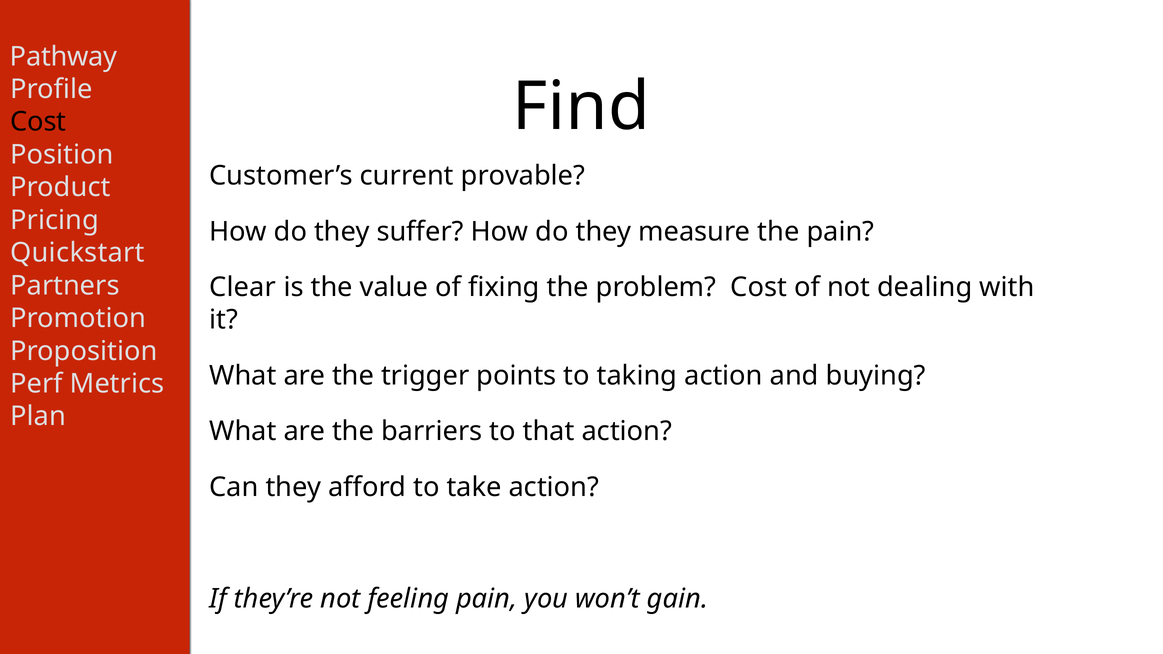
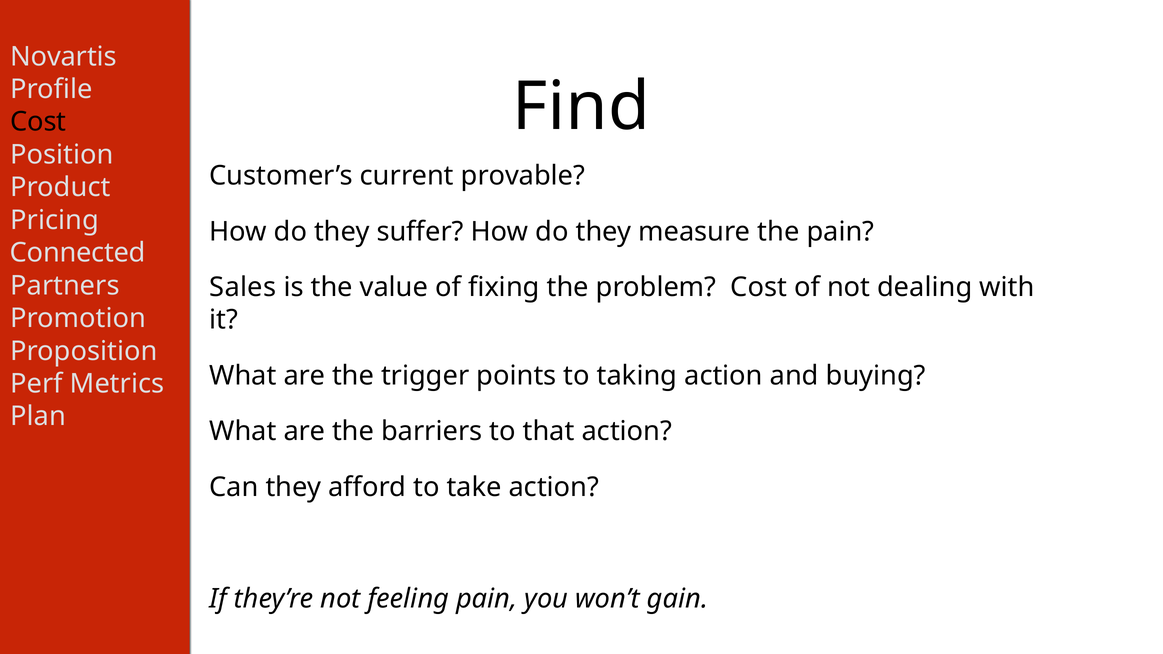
Pathway: Pathway -> Novartis (63, 57)
Quickstart: Quickstart -> Connected (78, 253)
Clear: Clear -> Sales (243, 287)
